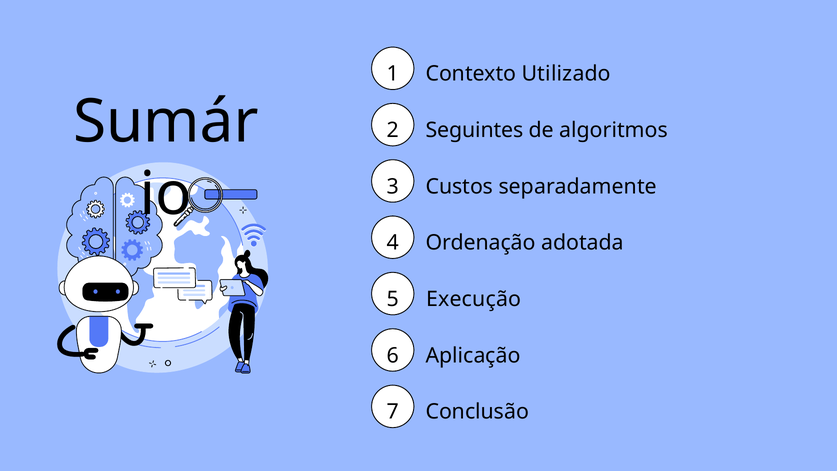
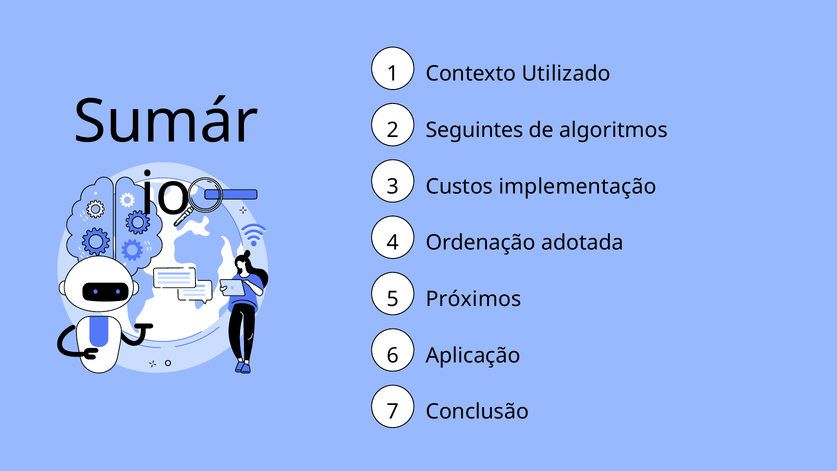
separadamente: separadamente -> implementação (578, 187)
Execução: Execução -> Próximos (474, 299)
